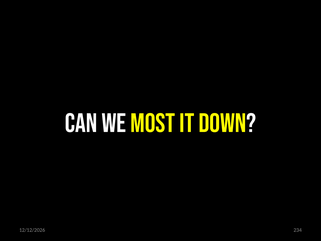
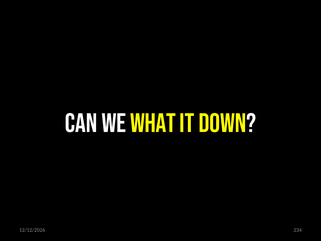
MOST: MOST -> WHAT (153, 123)
